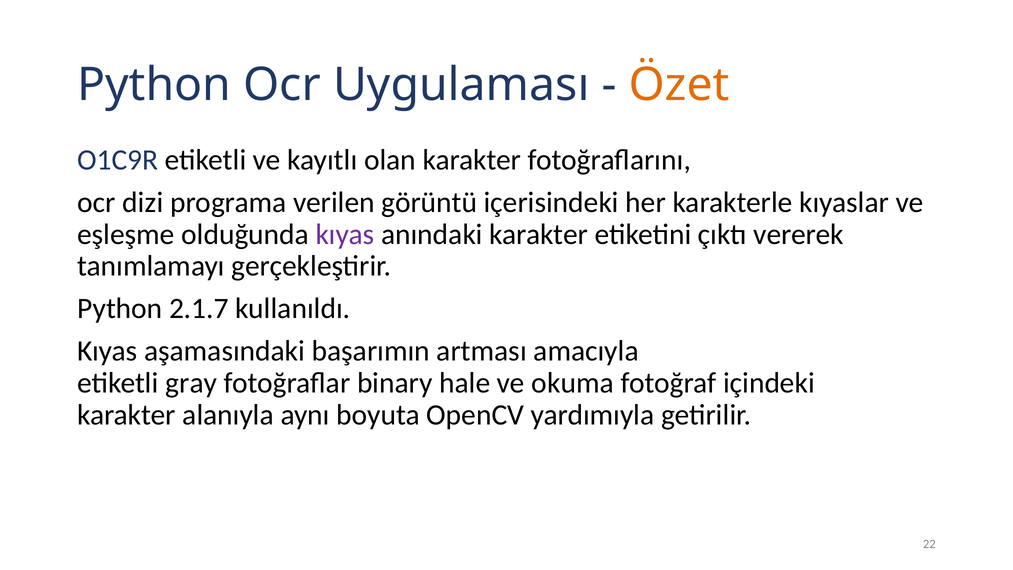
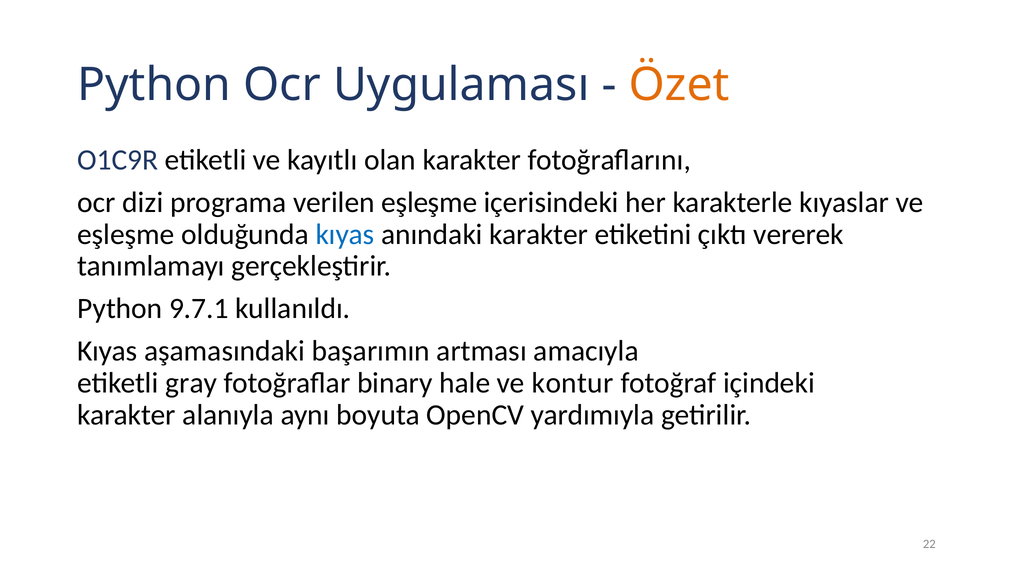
verilen görüntü: görüntü -> eşleşme (429, 202)
kıyas colour: purple -> blue (345, 234)
2.1.7: 2.1.7 -> 9.7.1 (199, 309)
okuma: okuma -> kontur (573, 383)
